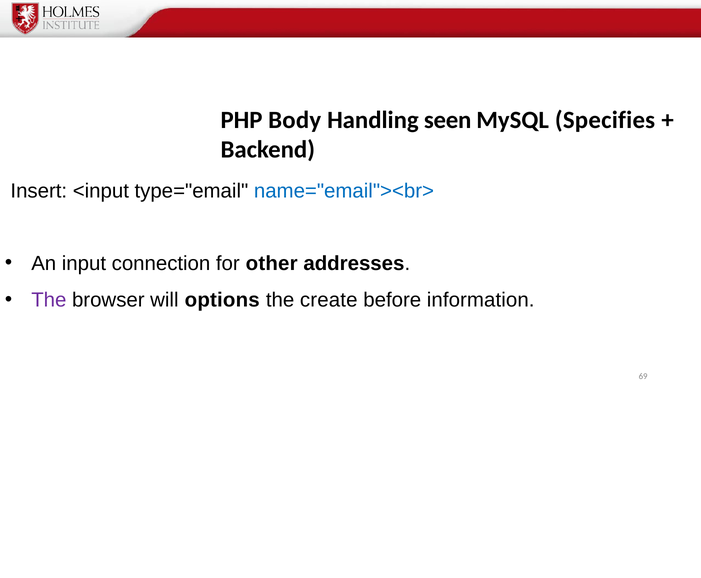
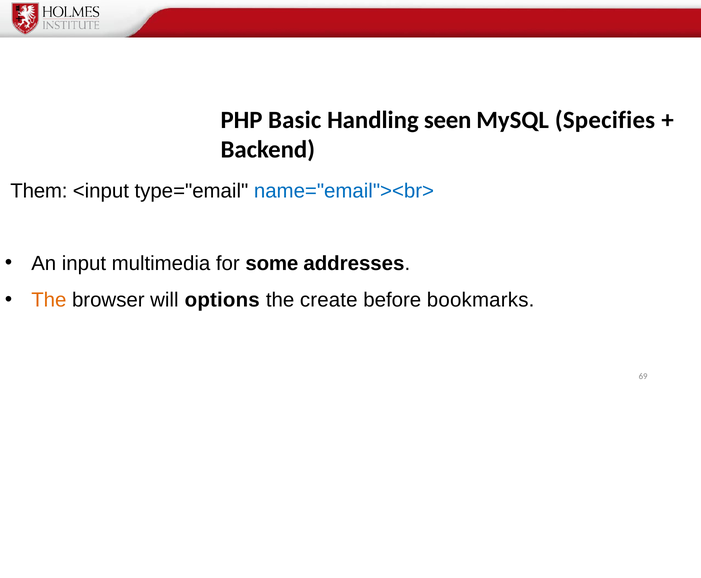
Body: Body -> Basic (295, 120)
Insert: Insert -> Them (39, 191)
connection: connection -> multimedia (161, 264)
other: other -> some (272, 264)
The colour: purple -> orange (49, 300)
information: information -> bookmarks (481, 300)
